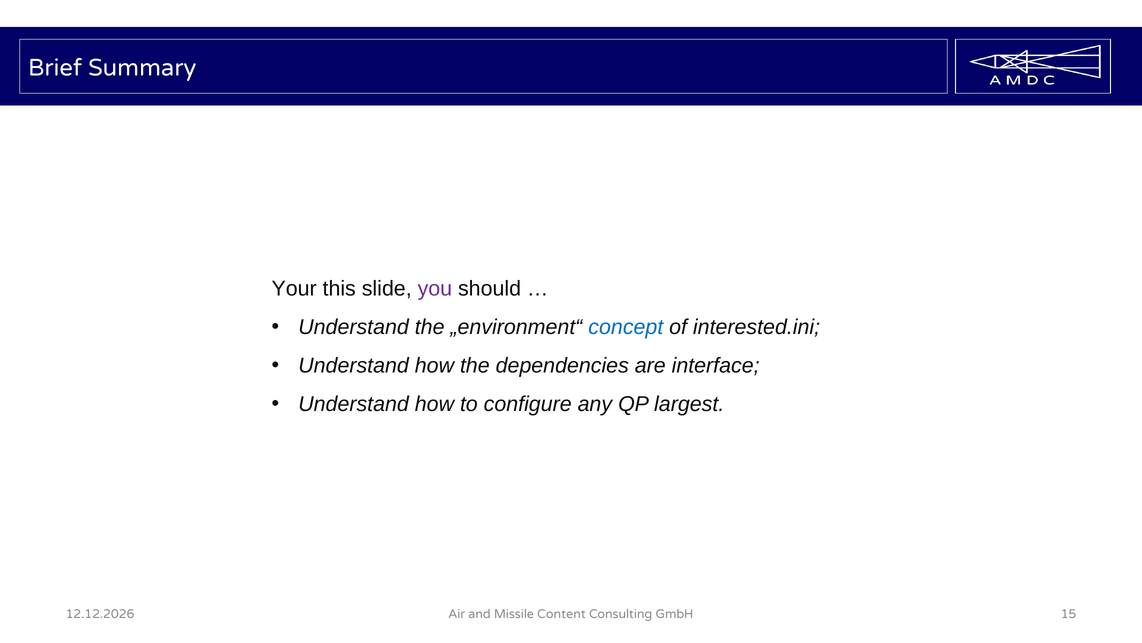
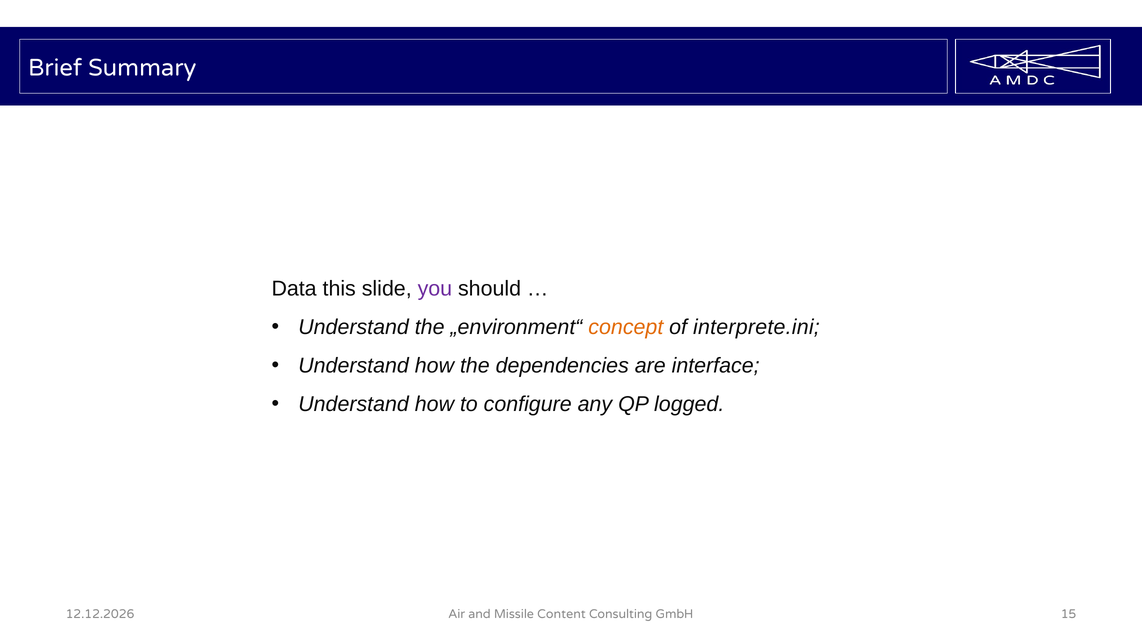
Your: Your -> Data (294, 288)
concept colour: blue -> orange (626, 327)
interested.ini: interested.ini -> interprete.ini (756, 327)
largest: largest -> logged (689, 404)
